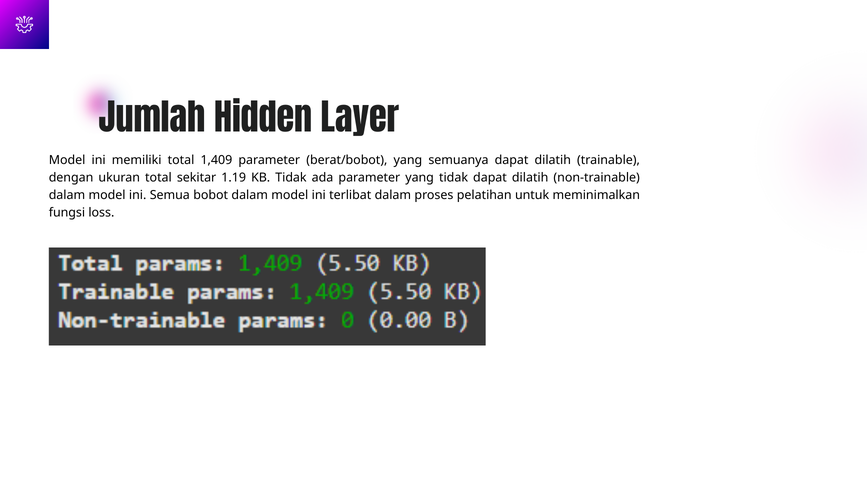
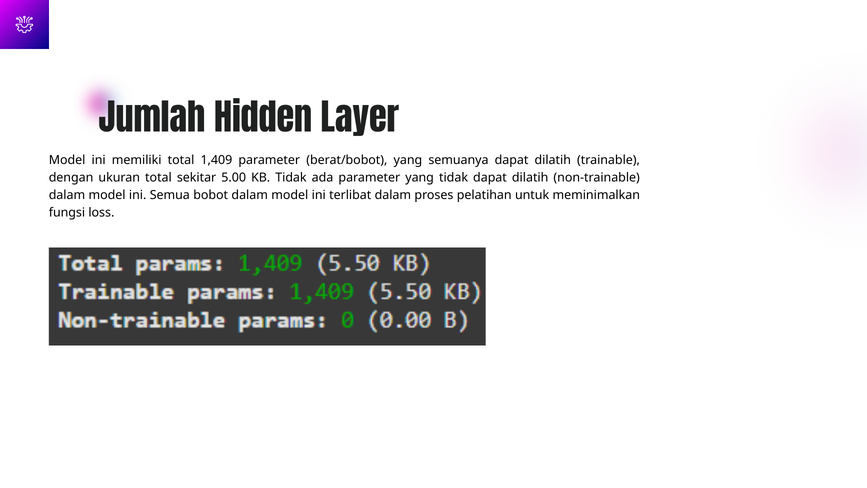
1.19: 1.19 -> 5.00 (234, 178)
